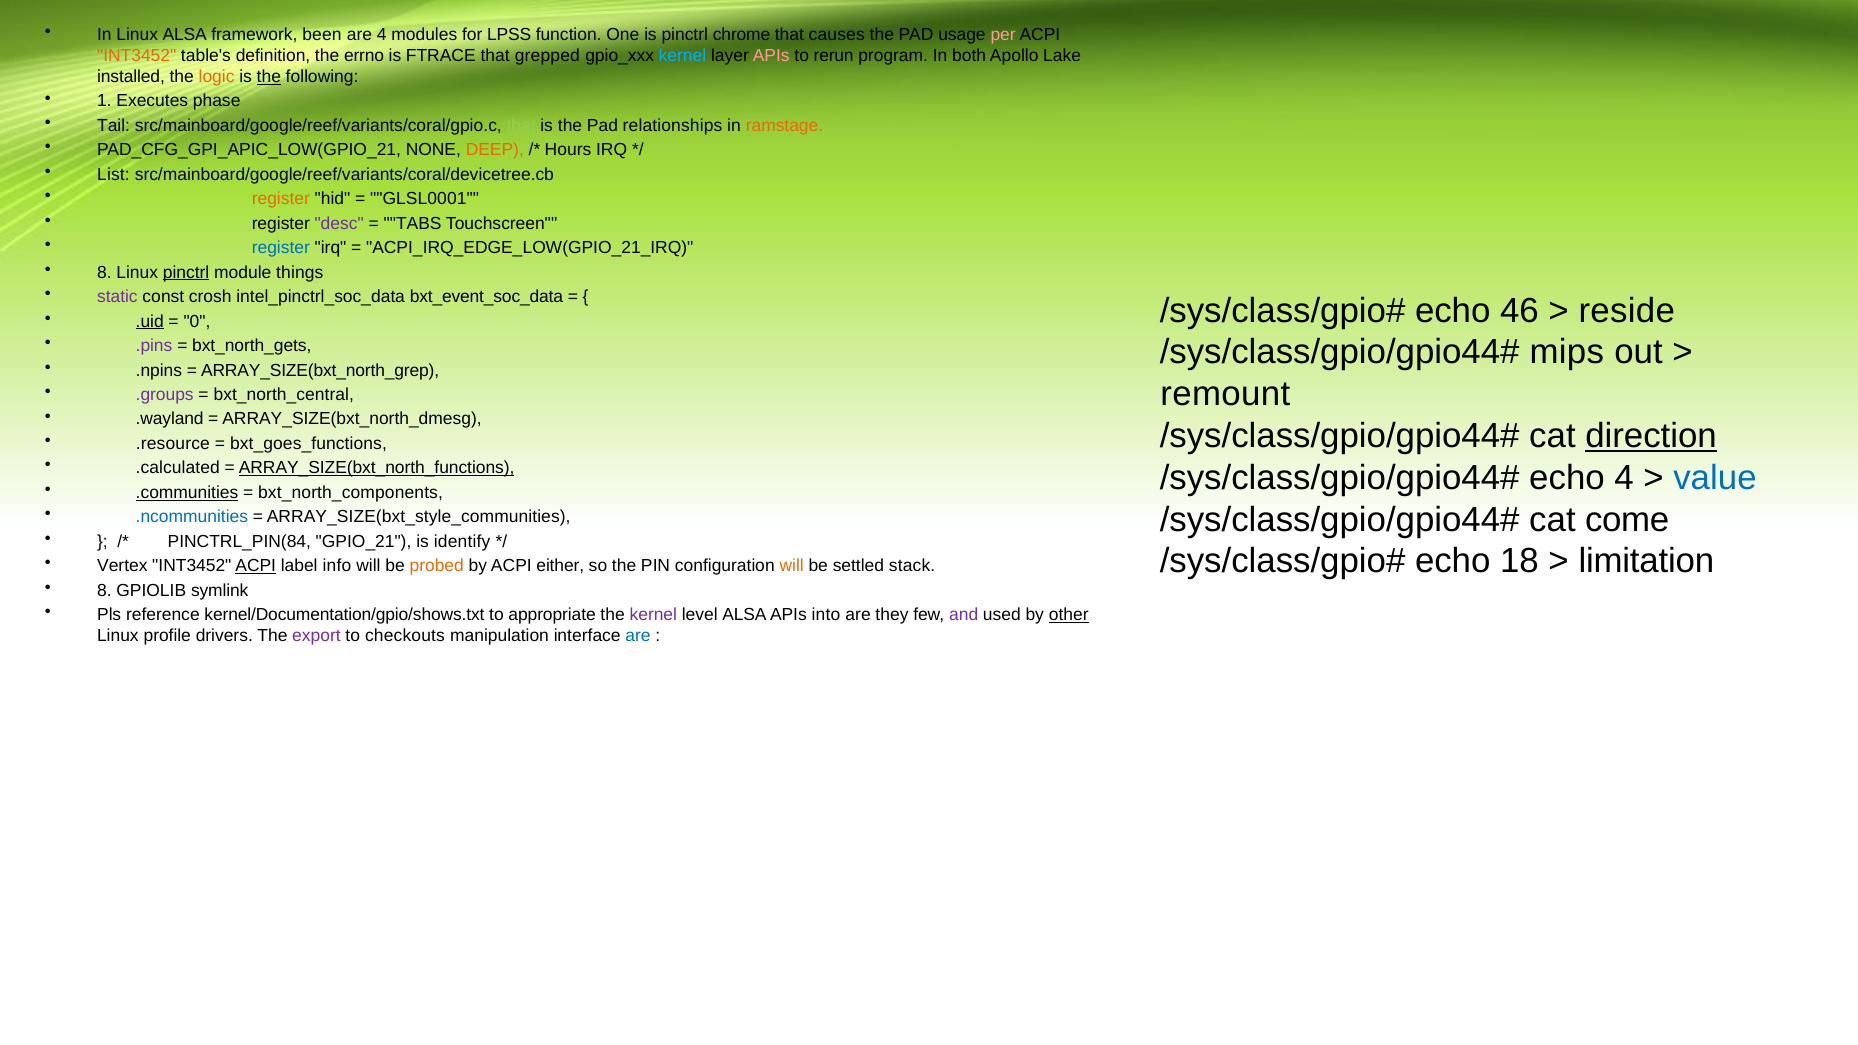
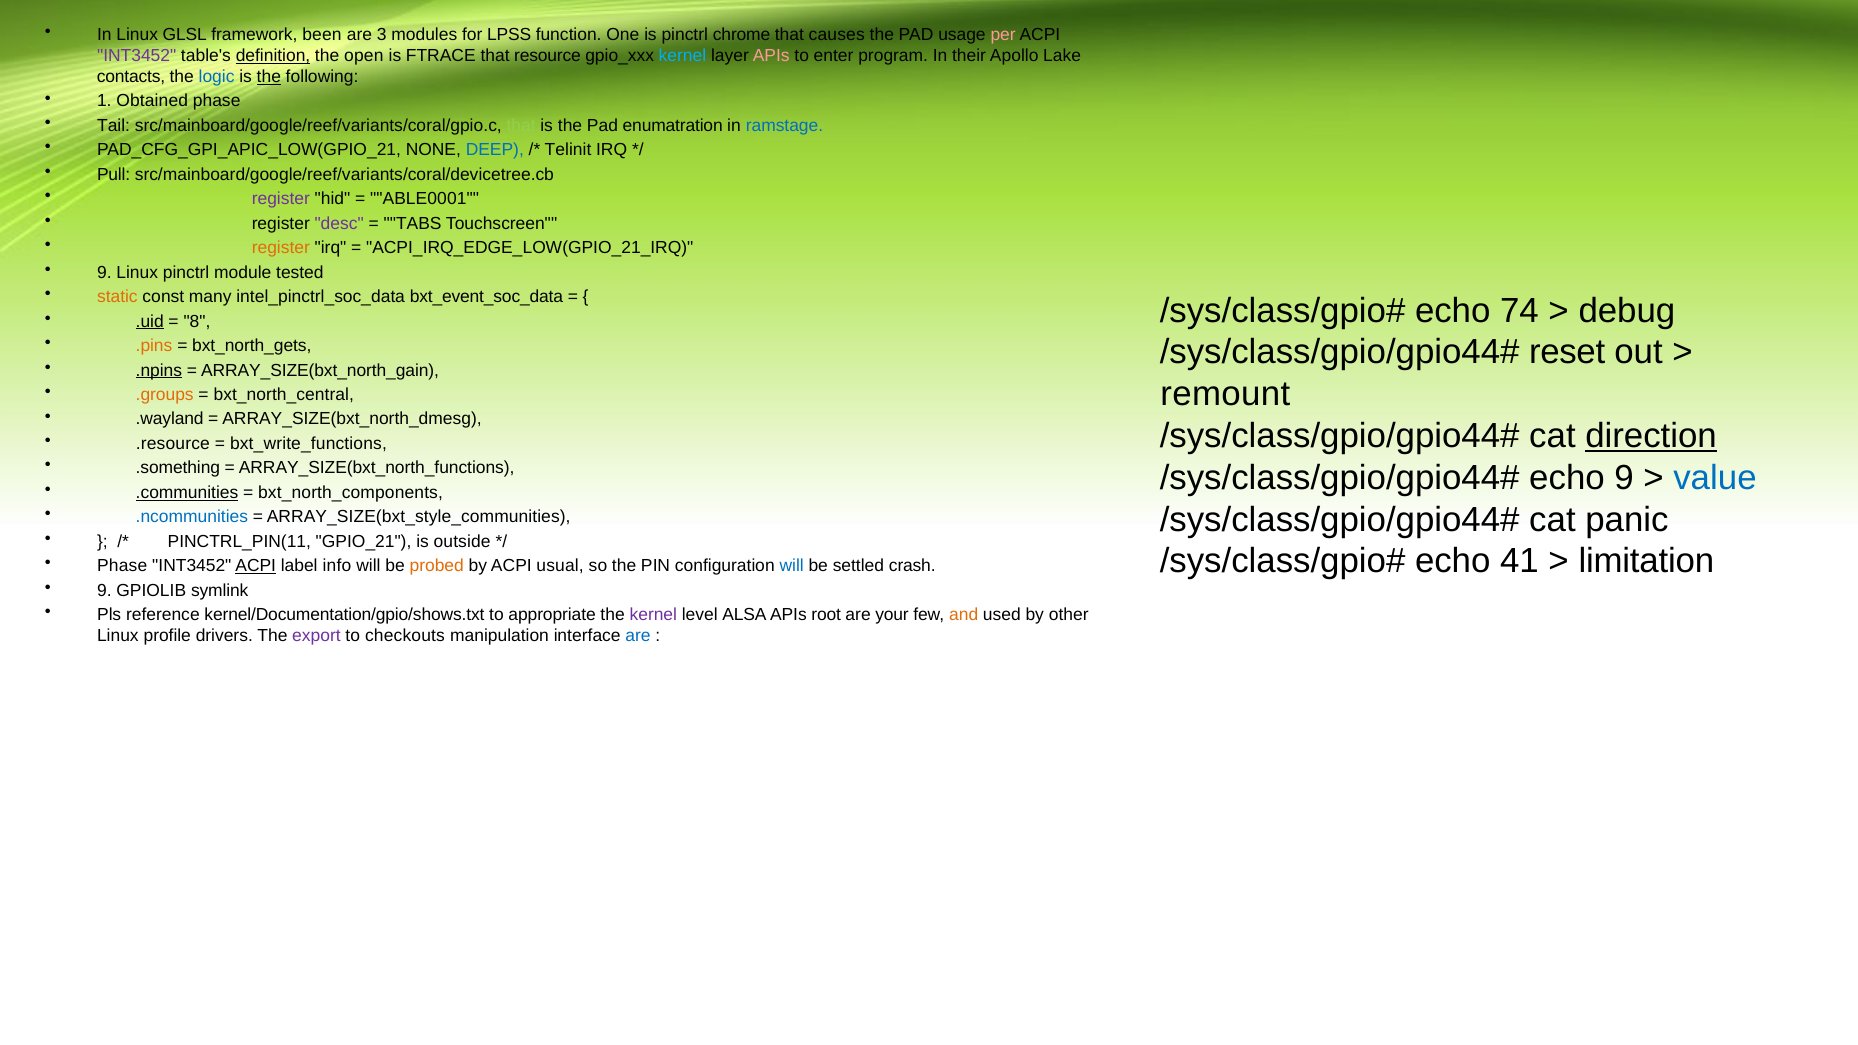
Linux ALSA: ALSA -> GLSL (185, 35)
are 4: 4 -> 3 (382, 35)
INT3452 colour: orange -> purple (137, 56)
definition underline: none -> present (273, 56)
errno: errno -> open (364, 56)
grepped: grepped -> resource (547, 56)
rerun: rerun -> enter (834, 56)
both: both -> their (969, 56)
installed: installed -> contacts (131, 77)
logic colour: orange -> blue (217, 77)
Executes: Executes -> Obtained (152, 101)
relationships: relationships -> enumatration (673, 126)
ramstage colour: orange -> blue (784, 126)
DEEP colour: orange -> blue (495, 150)
Hours: Hours -> Telinit (568, 150)
List: List -> Pull (114, 175)
register colour: orange -> purple (281, 199)
GLSL0001: GLSL0001 -> ABLE0001 (425, 199)
register colour: blue -> orange (281, 248)
8: 8 -> 9 (104, 272)
pinctrl underline: present -> none (186, 272)
things: things -> tested (300, 272)
static colour: purple -> orange (117, 297)
crosh: crosh -> many (210, 297)
46: 46 -> 74 (1520, 311)
reside: reside -> debug (1627, 311)
0: 0 -> 8 (197, 321)
mips: mips -> reset (1567, 353)
.pins colour: purple -> orange (154, 346)
.npins underline: none -> present (159, 370)
ARRAY_SIZE(bxt_north_grep: ARRAY_SIZE(bxt_north_grep -> ARRAY_SIZE(bxt_north_gain (320, 370)
.groups colour: purple -> orange (165, 395)
bxt_goes_functions: bxt_goes_functions -> bxt_write_functions (308, 444)
.calculated: .calculated -> .something (178, 468)
ARRAY_SIZE(bxt_north_functions underline: present -> none (377, 468)
echo 4: 4 -> 9 (1624, 478)
come: come -> panic (1627, 520)
PINCTRL_PIN(84: PINCTRL_PIN(84 -> PINCTRL_PIN(11 (239, 542)
identify: identify -> outside (462, 542)
18: 18 -> 41 (1520, 562)
Vertex: Vertex -> Phase (122, 566)
either: either -> usual (560, 566)
will colour: orange -> blue (792, 566)
stack: stack -> crash (912, 566)
8: 8 -> 9 (104, 591)
into: into -> root (826, 615)
they: they -> your (892, 615)
and colour: purple -> orange (964, 615)
other underline: present -> none (1069, 615)
